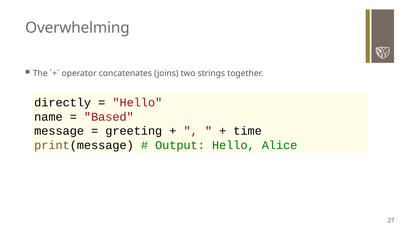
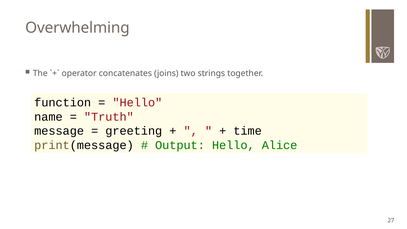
directly: directly -> function (63, 102)
Based: Based -> Truth (109, 117)
